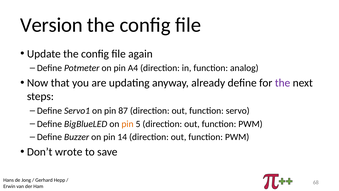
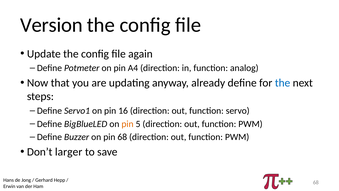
the colour: purple -> blue (283, 83)
87: 87 -> 16 (123, 111)
pin 14: 14 -> 68 (122, 137)
wrote: wrote -> larger (69, 152)
